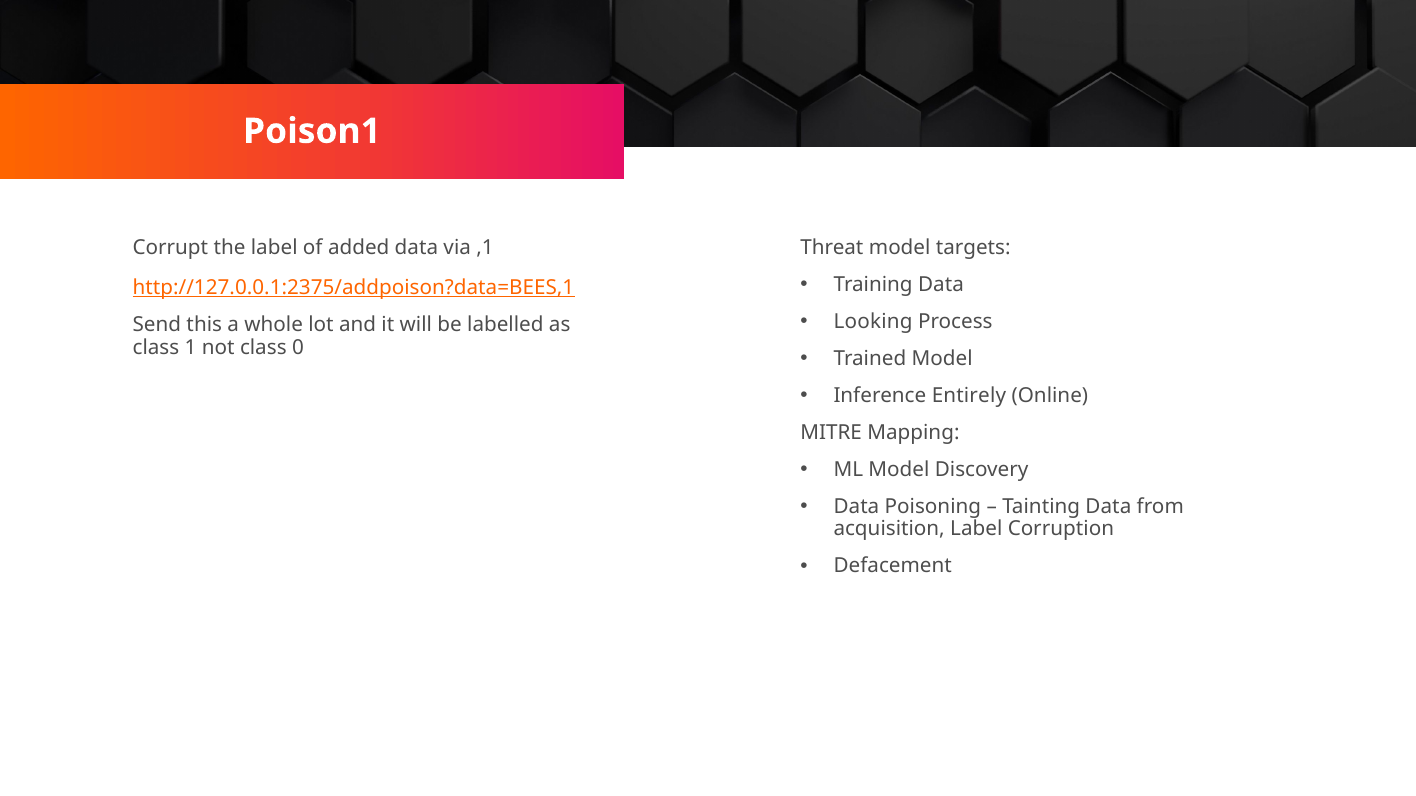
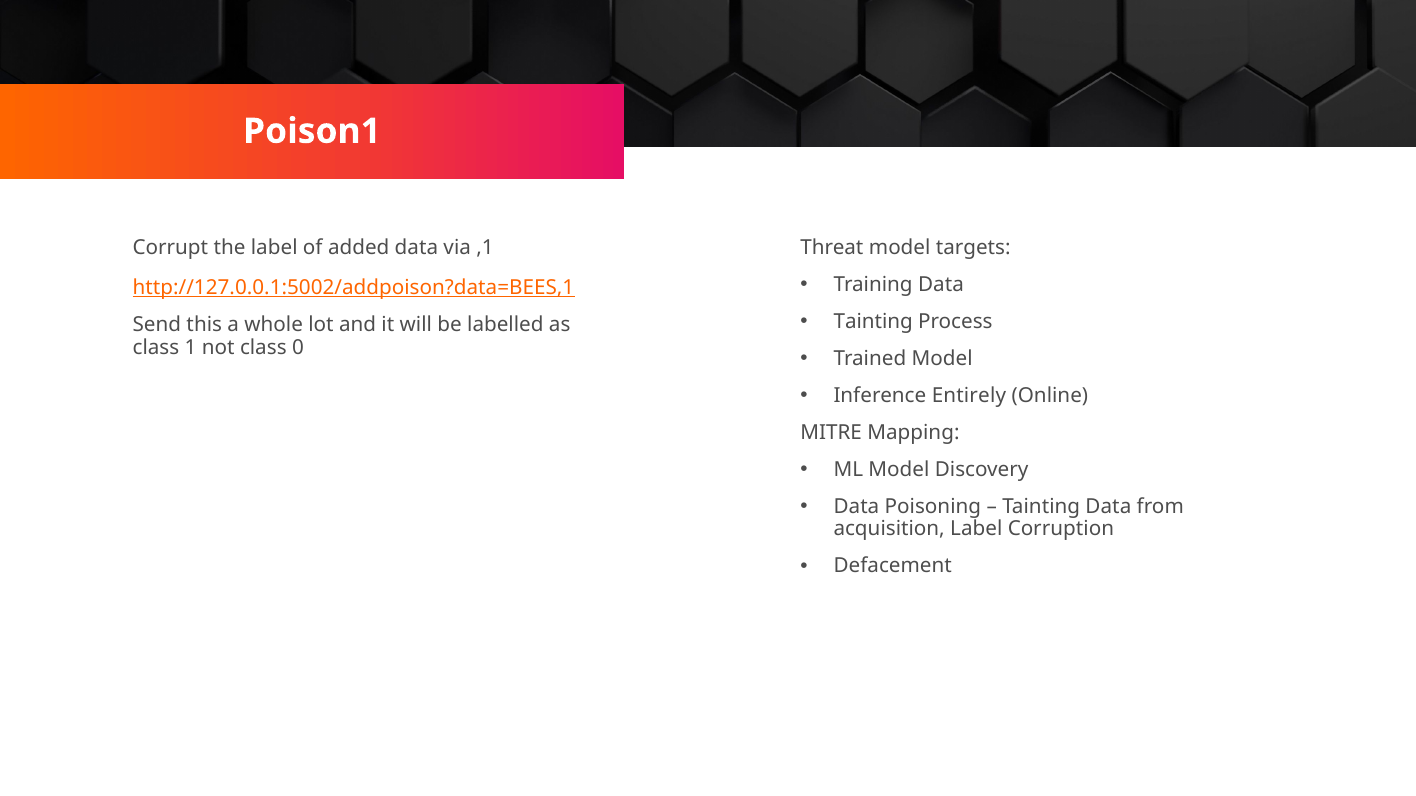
http://127.0.0.1:2375/addpoison?data=BEES,1: http://127.0.0.1:2375/addpoison?data=BEES,1 -> http://127.0.0.1:5002/addpoison?data=BEES,1 (353, 287)
Looking: Looking -> Tainting (873, 322)
